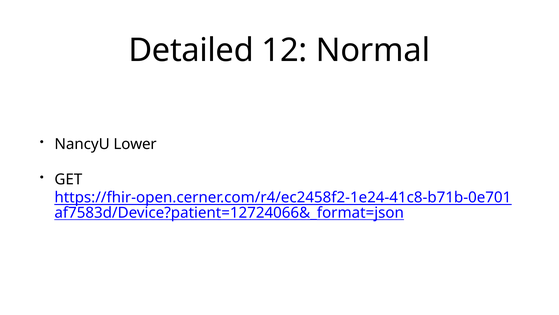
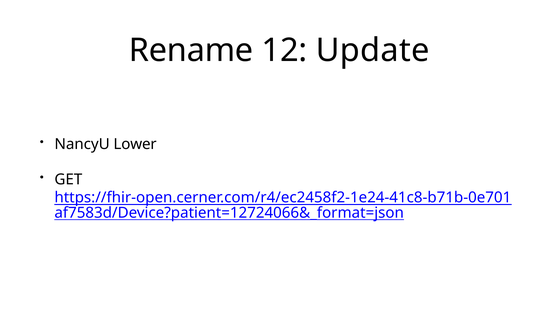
Detailed: Detailed -> Rename (191, 50)
Normal: Normal -> Update (373, 50)
